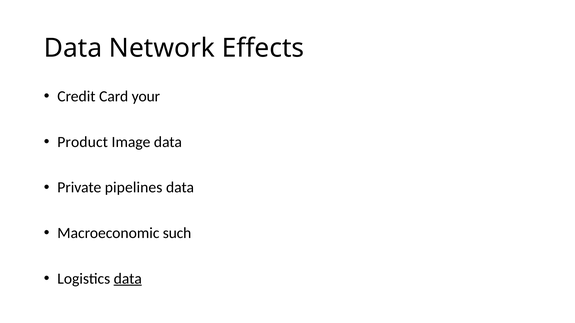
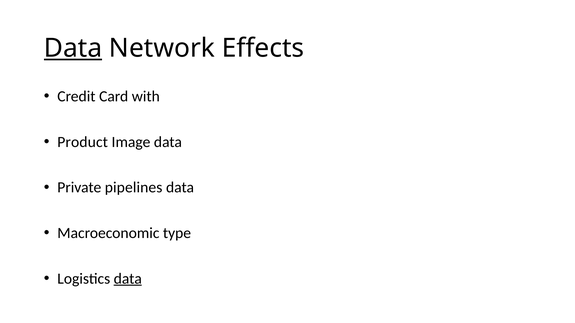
Data underline: none -> present (73, 48)
your: your -> with (146, 97)
such: such -> type (177, 233)
